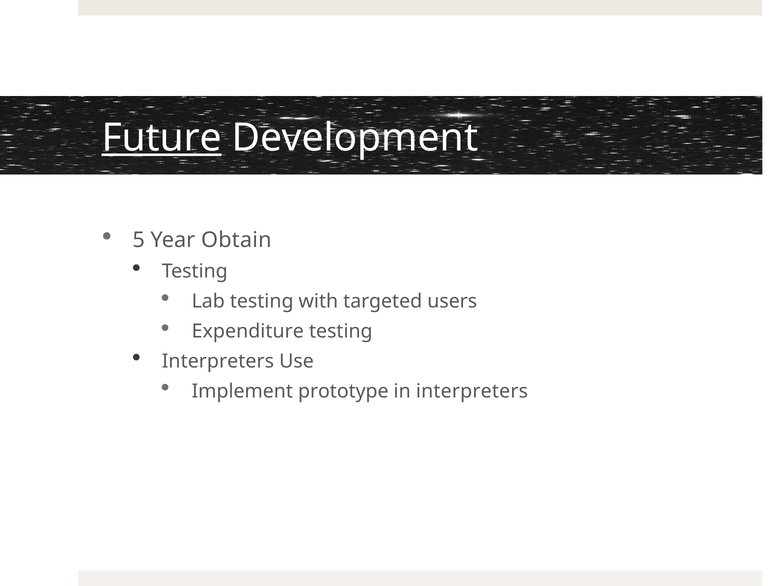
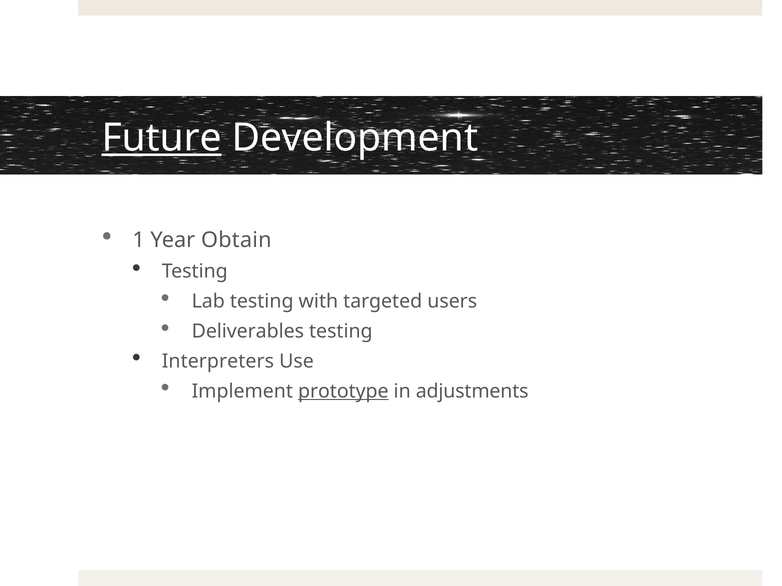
5: 5 -> 1 (139, 240)
Expenditure: Expenditure -> Deliverables (248, 332)
prototype underline: none -> present (343, 392)
in interpreters: interpreters -> adjustments (472, 392)
